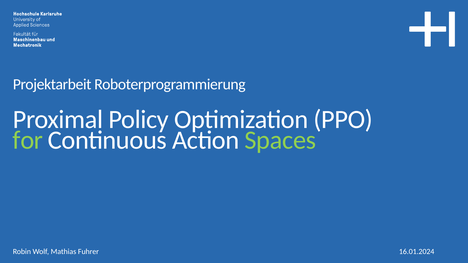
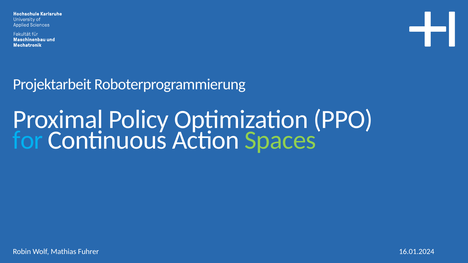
for colour: light green -> light blue (28, 140)
